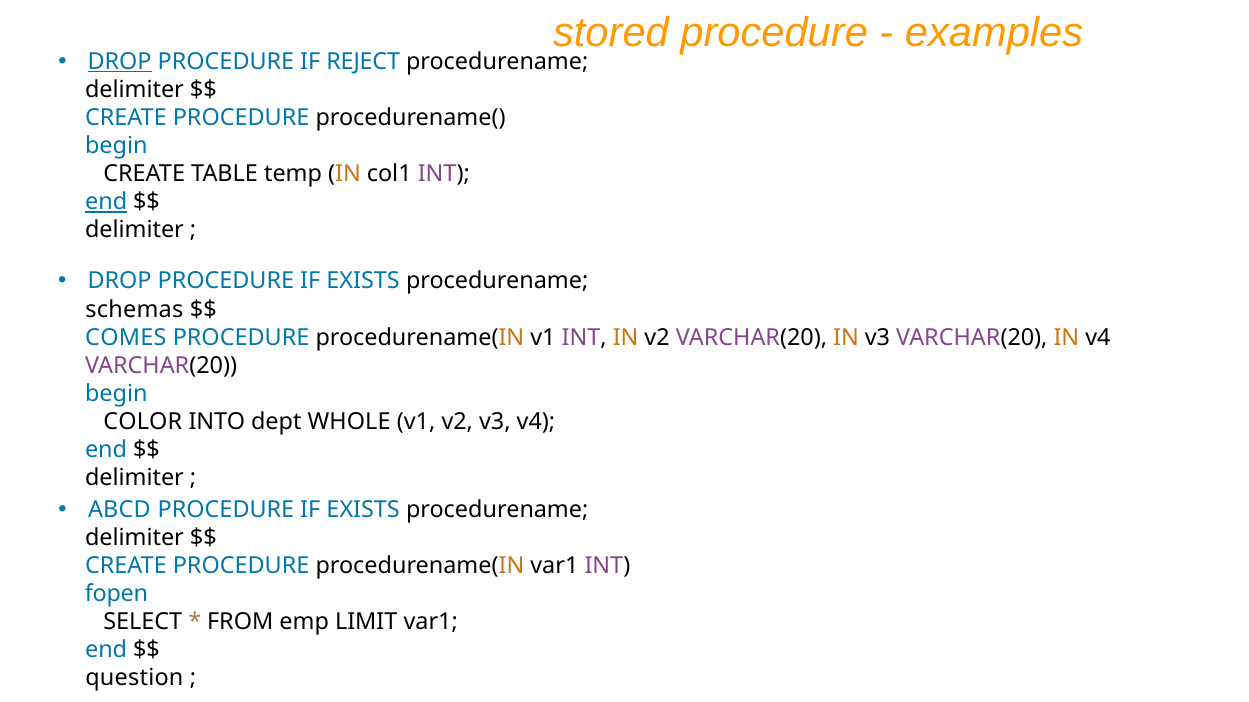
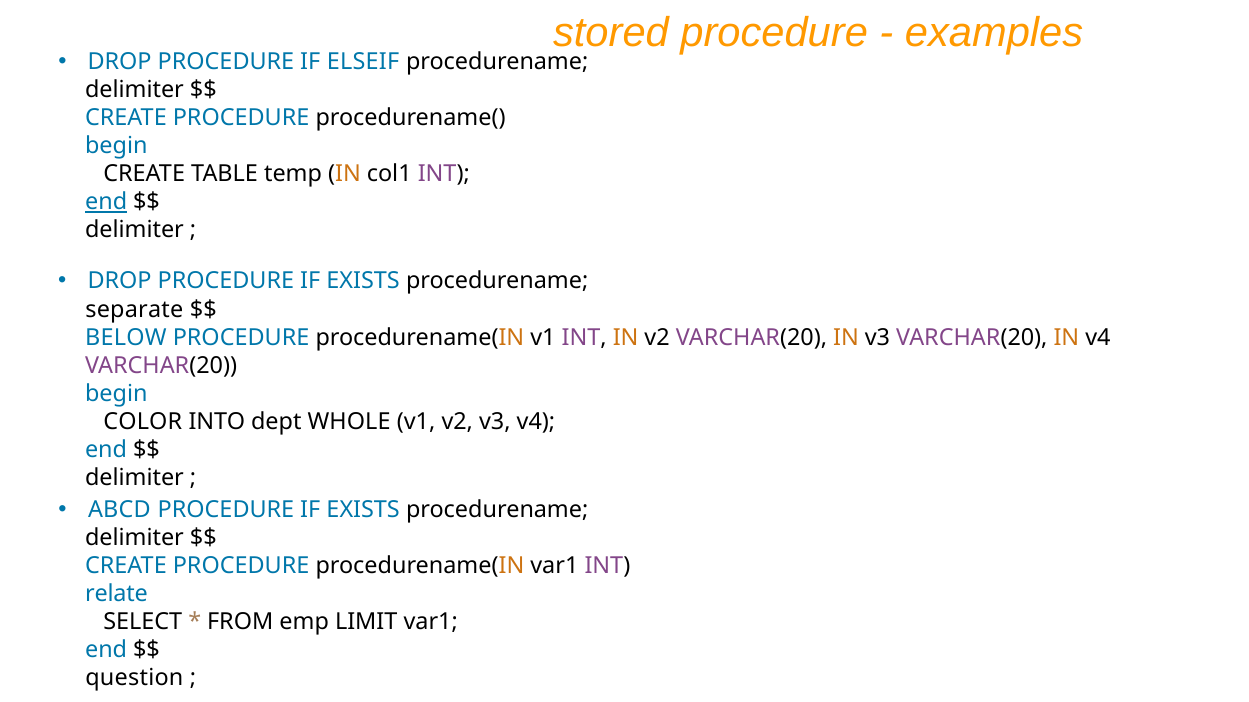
DROP underline: present -> none (120, 62)
REJECT: REJECT -> ELSEIF (363, 62)
schemas: schemas -> separate (134, 310)
COMES: COMES -> BELOW (126, 338)
fopen: fopen -> relate (116, 594)
